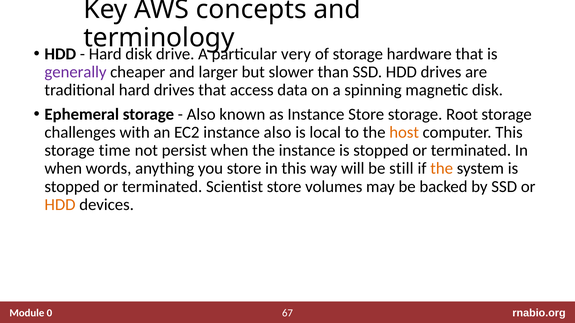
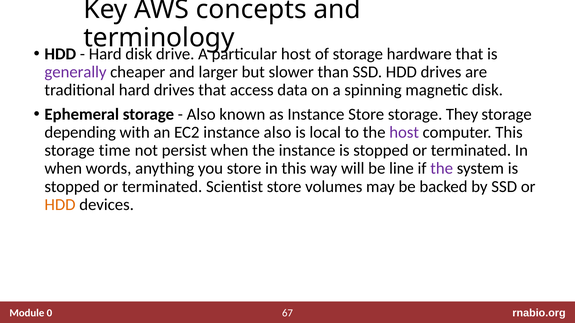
particular very: very -> host (296, 54)
Root: Root -> They (462, 114)
challenges: challenges -> depending (80, 132)
host colour: orange -> purple (404, 132)
still: still -> line (401, 169)
the colour: orange -> purple (442, 169)
